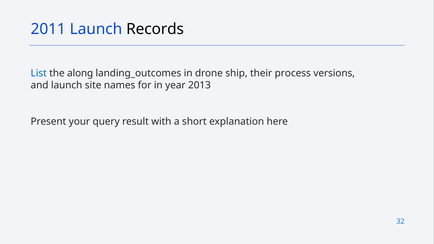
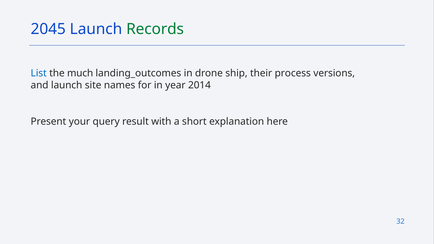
2011: 2011 -> 2045 (48, 29)
Records colour: black -> green (155, 29)
along: along -> much (80, 73)
2013: 2013 -> 2014 (199, 85)
